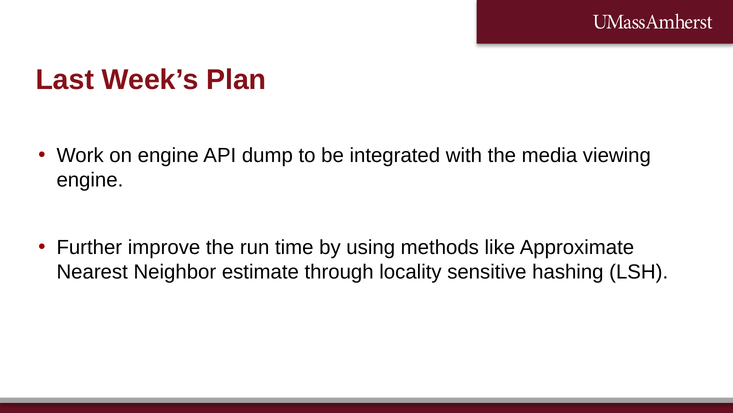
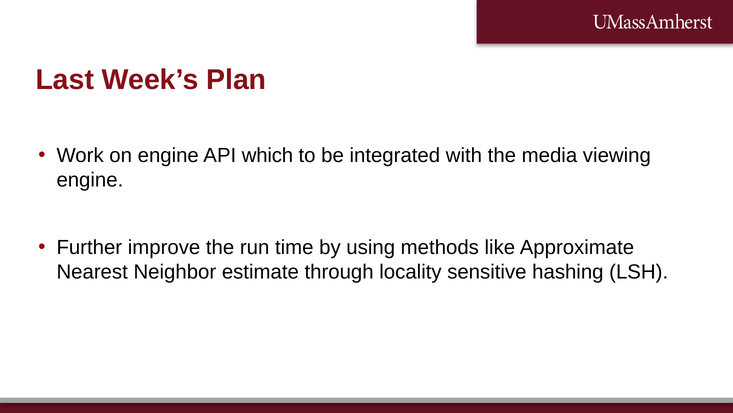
dump: dump -> which (267, 155)
